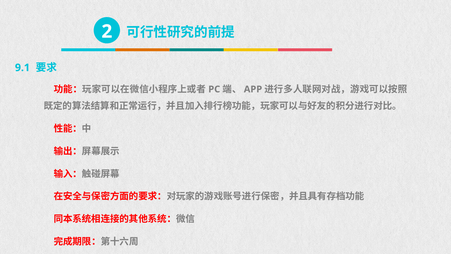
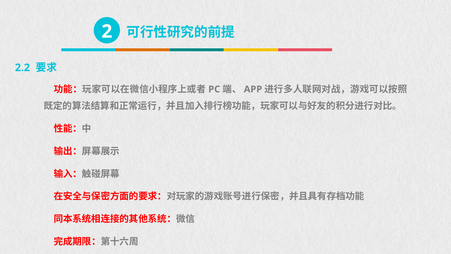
9.1: 9.1 -> 2.2 (22, 68)
